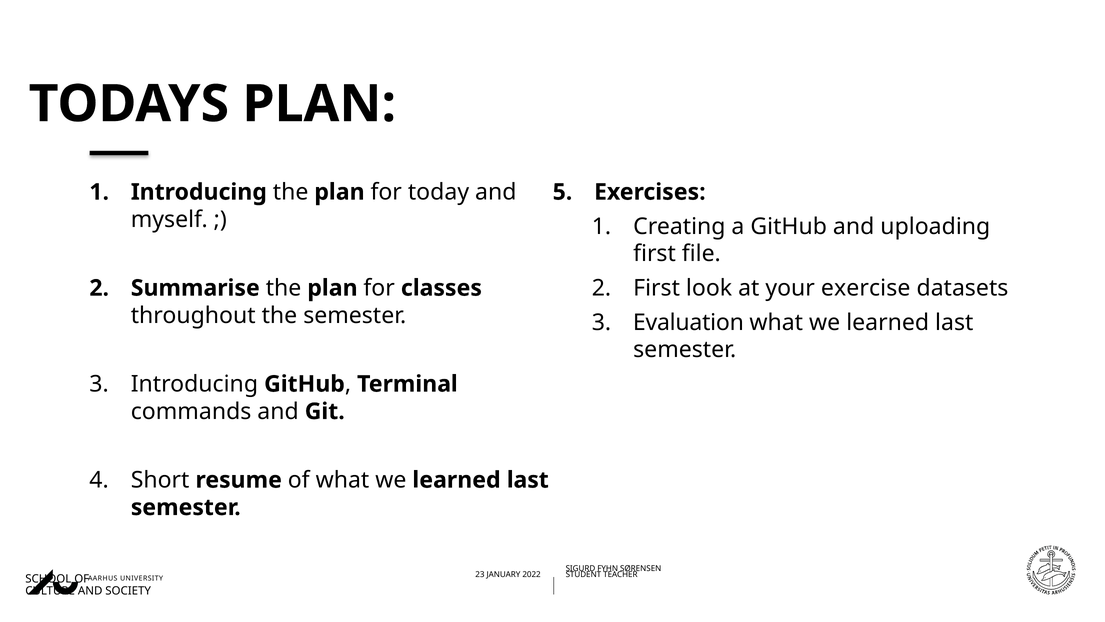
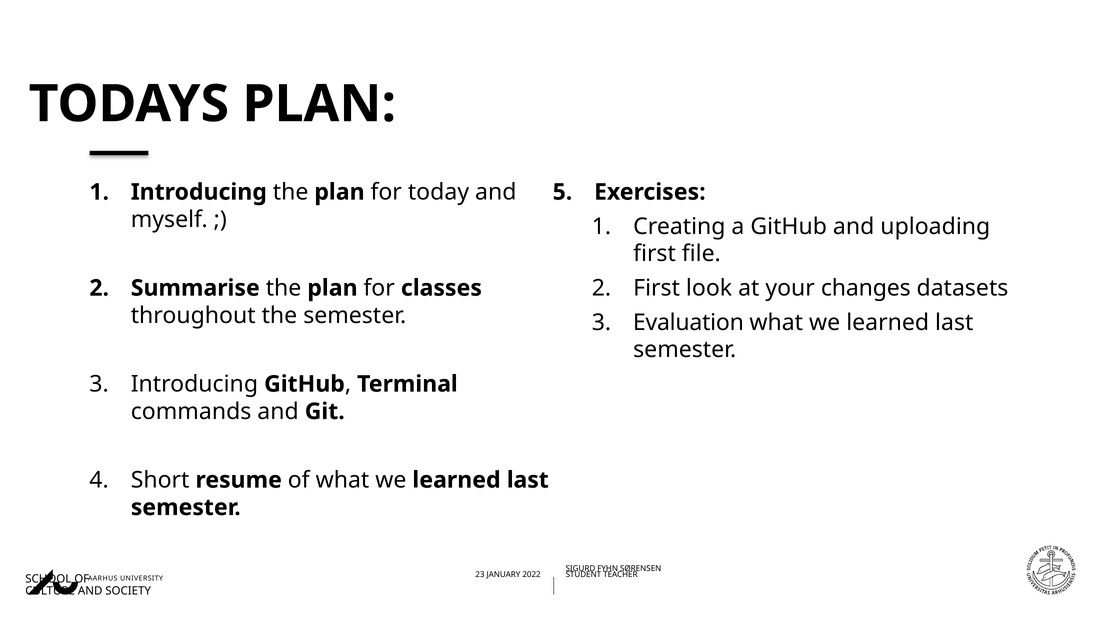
exercise: exercise -> changes (866, 288)
